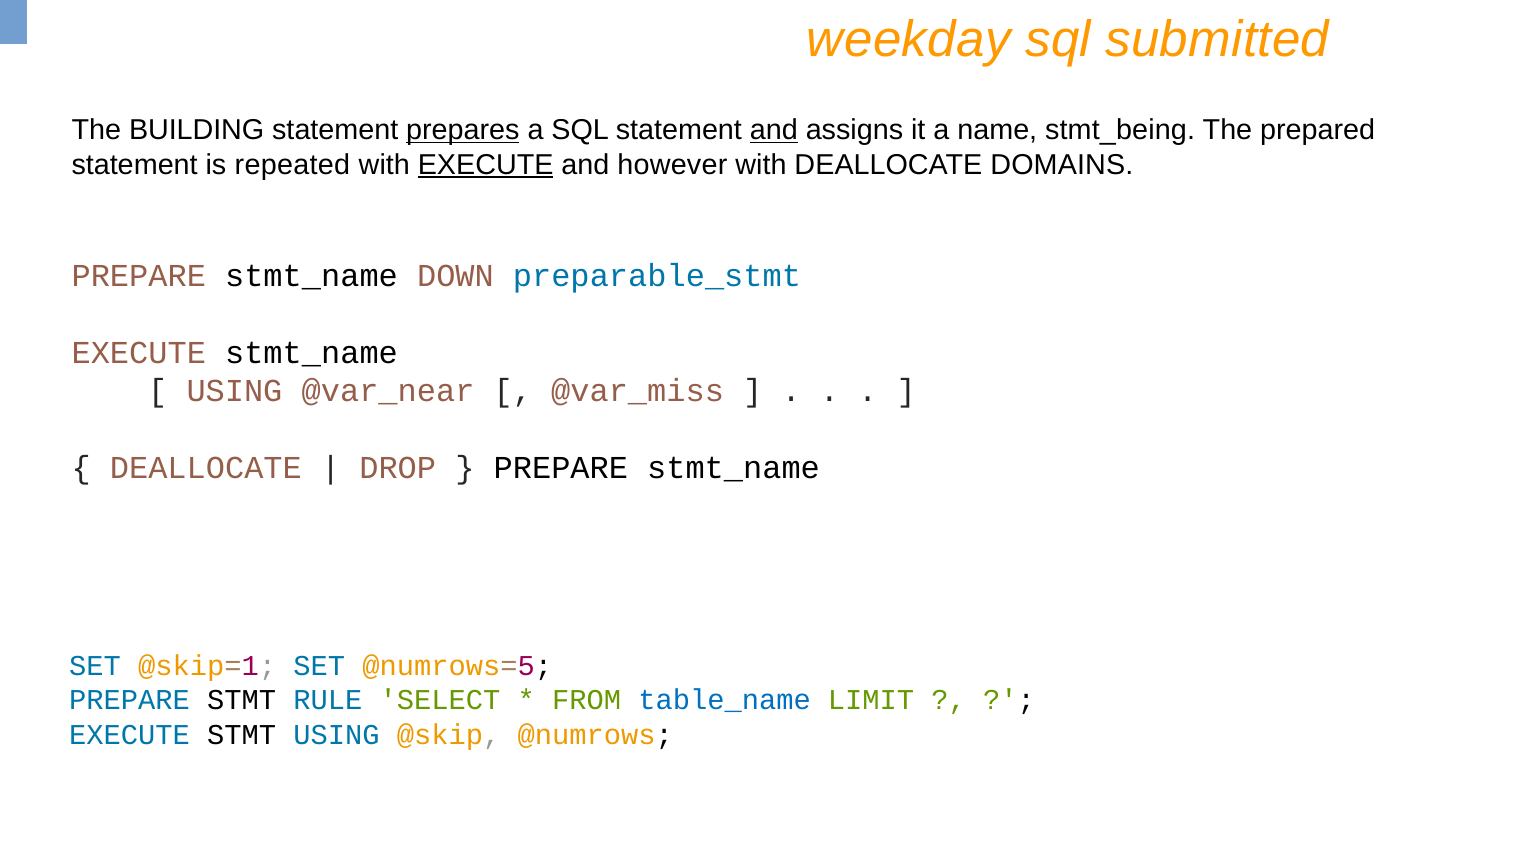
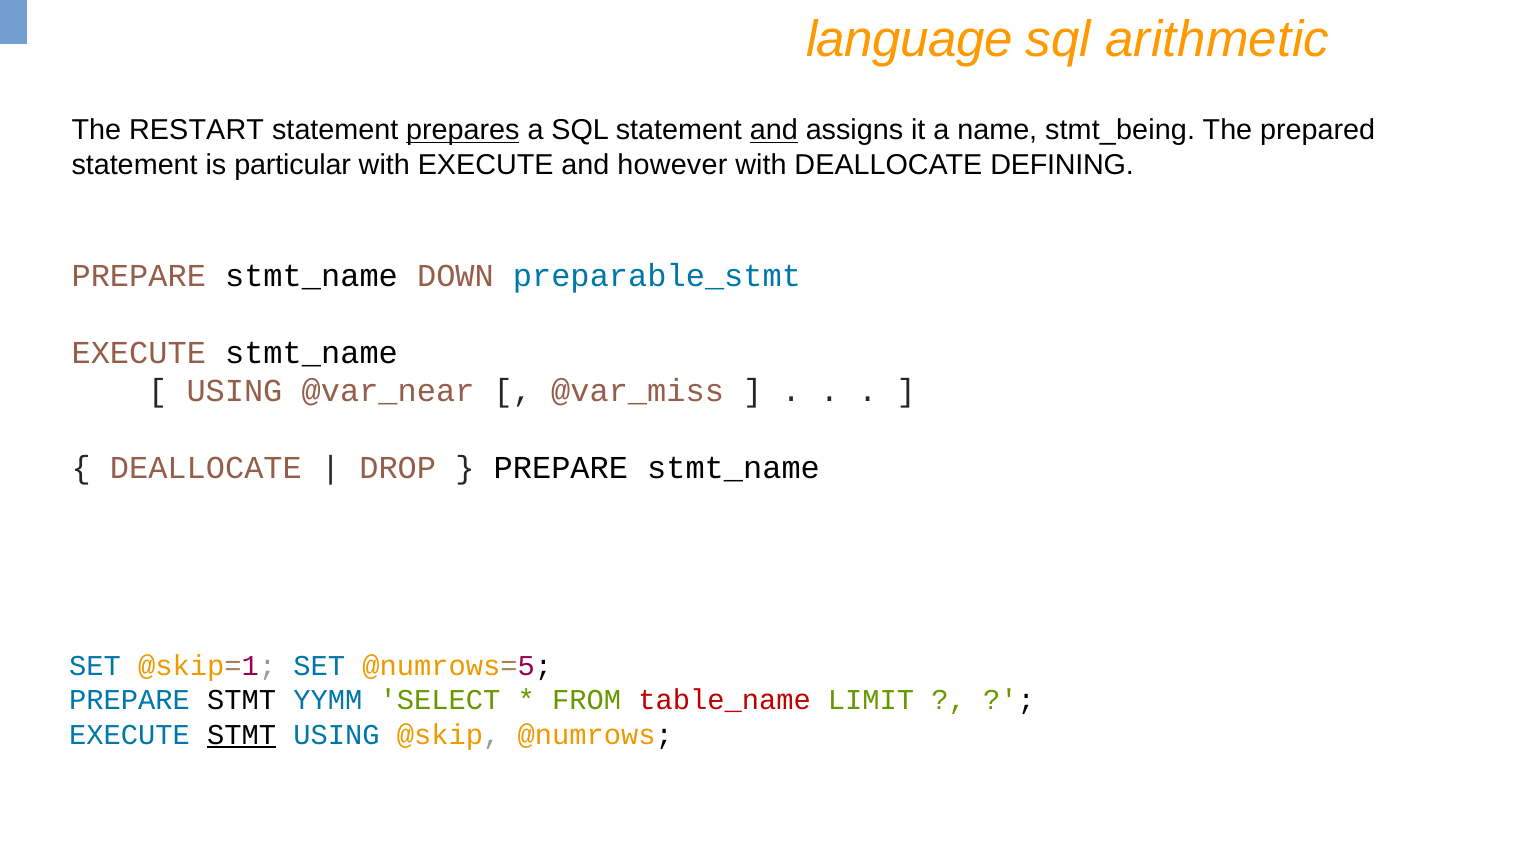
weekday: weekday -> language (909, 40)
submitted: submitted -> arithmetic (1217, 40)
BUILDING: BUILDING -> RESTART (196, 130)
repeated: repeated -> particular (293, 165)
EXECUTE underline: present -> none (486, 165)
DOMAINS: DOMAINS -> DEFINING (1062, 165)
RULE: RULE -> YYMM (328, 700)
table_name colour: blue -> red (725, 700)
STMT underline: none -> present (242, 735)
